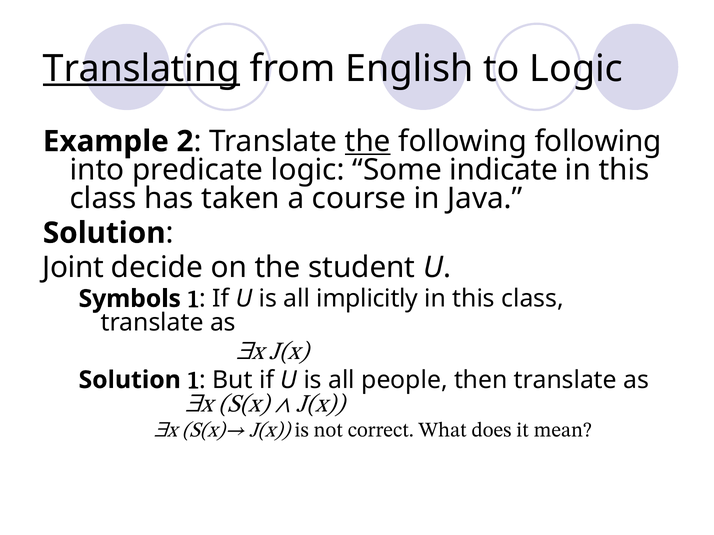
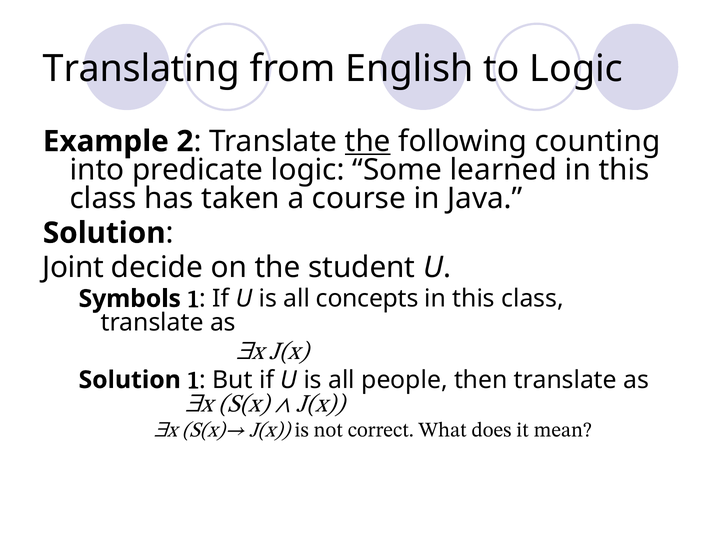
Translating underline: present -> none (141, 69)
following following: following -> counting (598, 142)
indicate: indicate -> learned (503, 170)
implicitly: implicitly -> concepts (367, 299)
